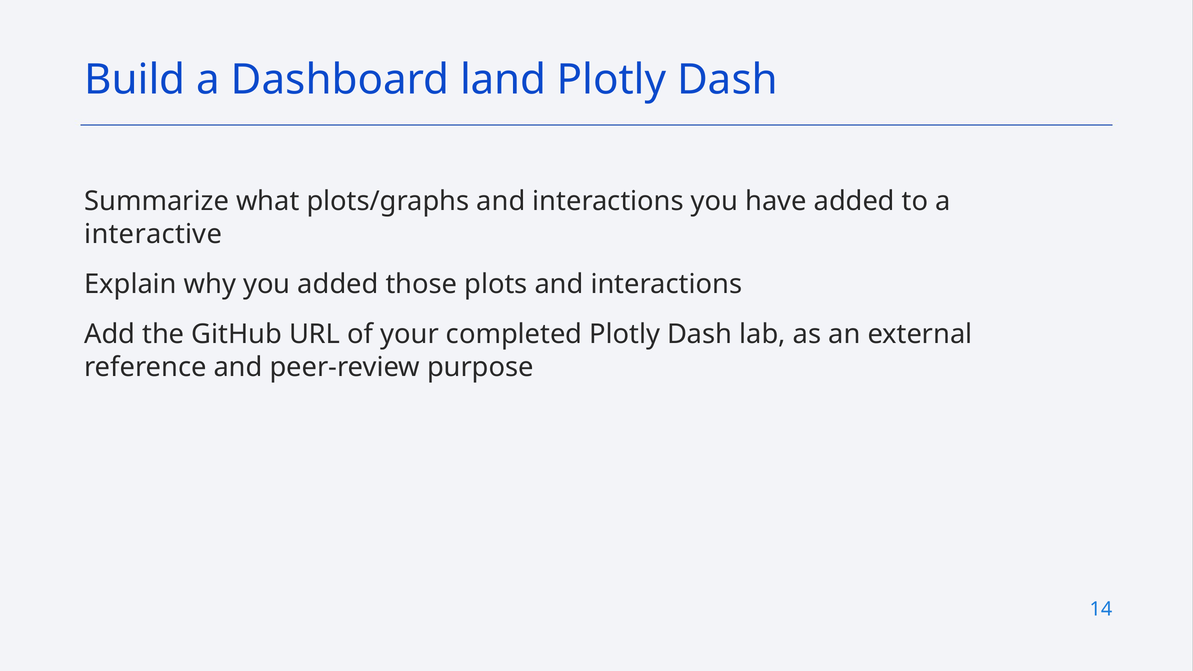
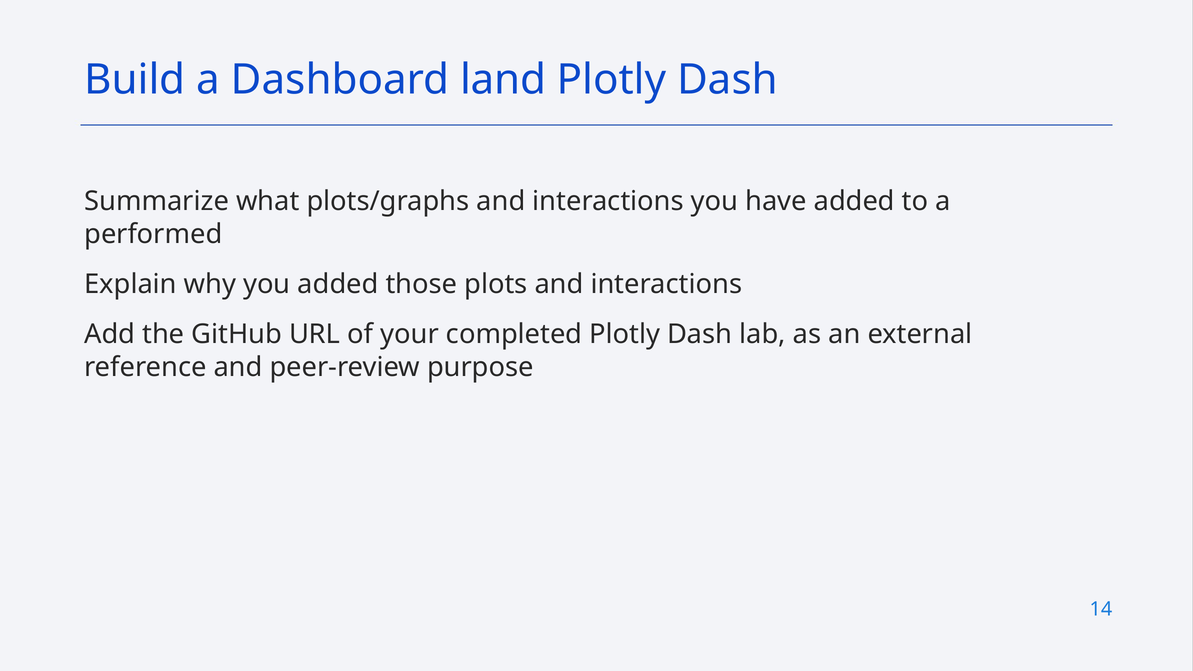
interactive: interactive -> performed (153, 234)
